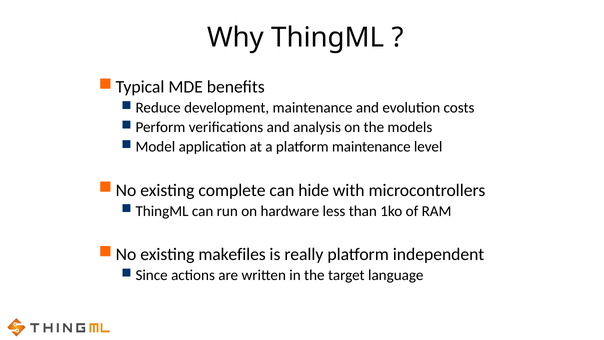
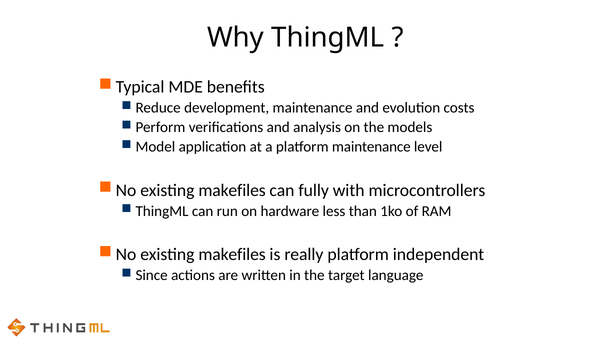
complete: complete -> makefiles (232, 190)
hide: hide -> fully (314, 190)
